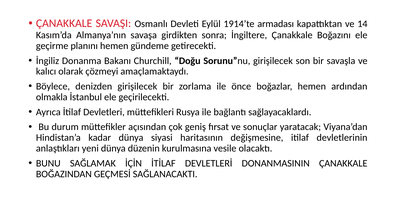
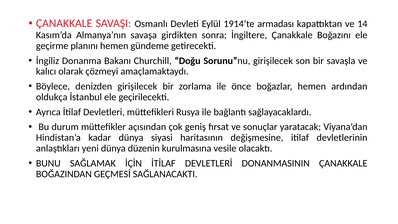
olmakla: olmakla -> oldukça (52, 97)
